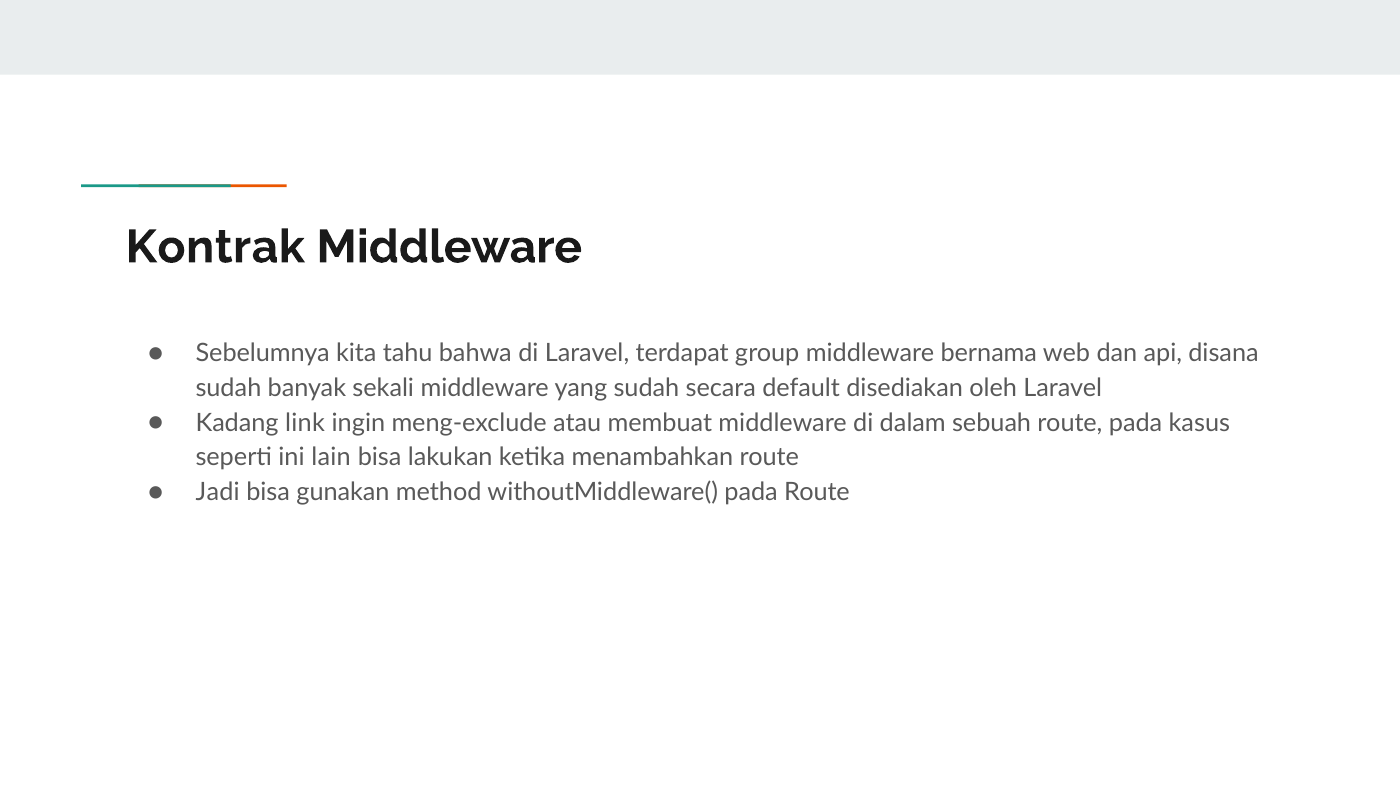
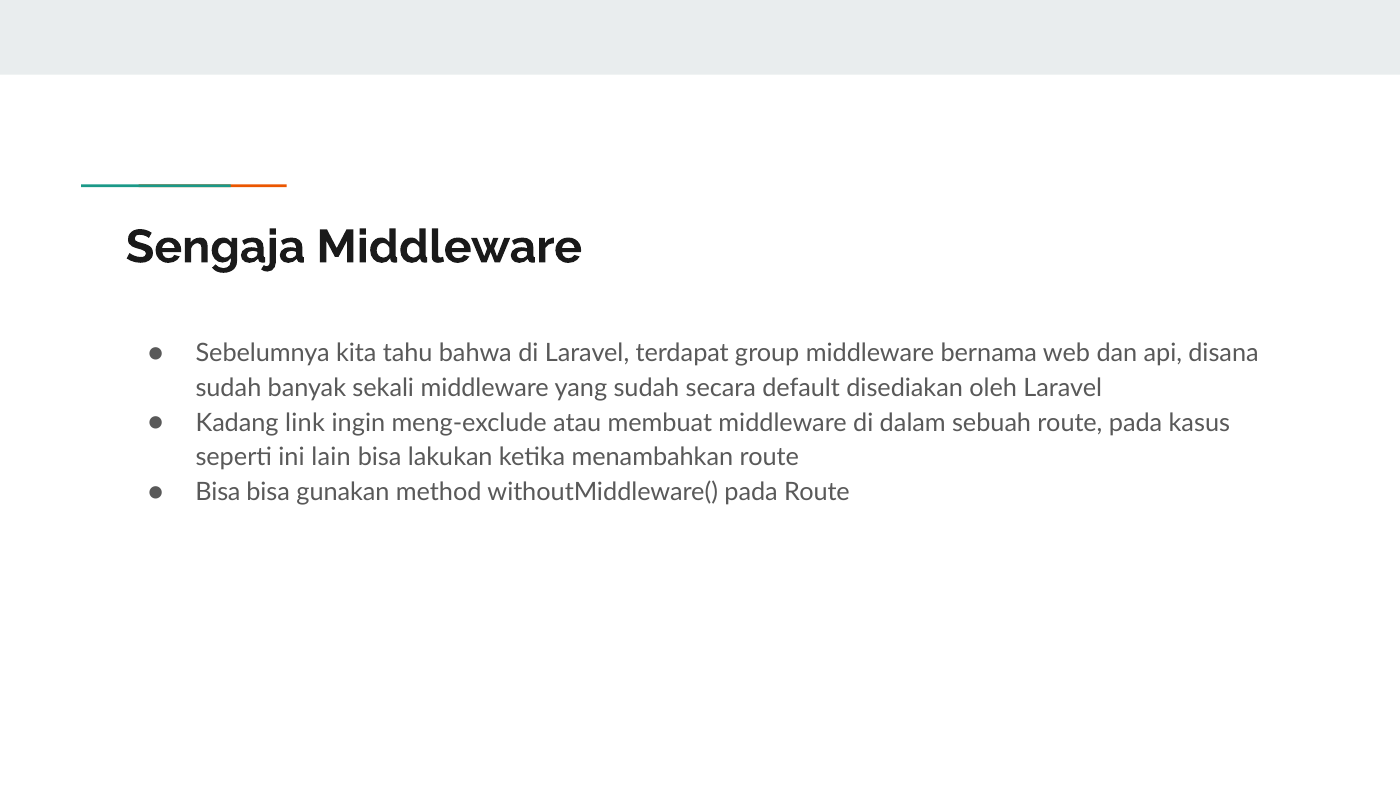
Kontrak: Kontrak -> Sengaja (216, 247)
Jadi: Jadi -> Bisa (218, 493)
